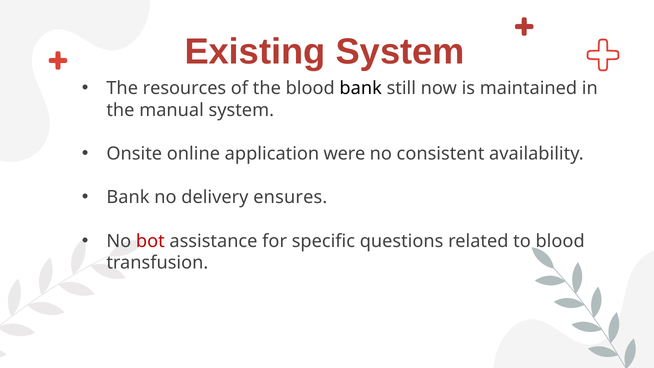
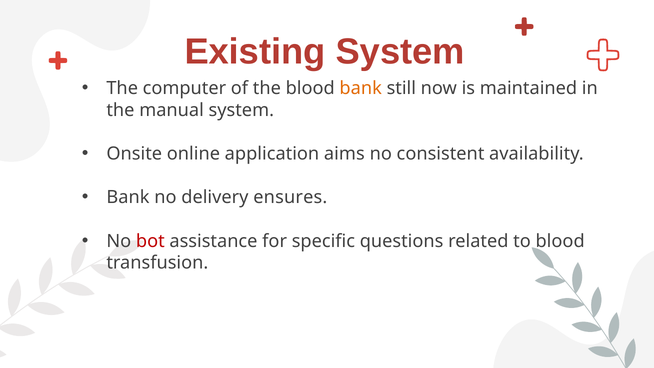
resources: resources -> computer (184, 88)
bank colour: black -> orange (361, 88)
were: were -> aims (344, 154)
